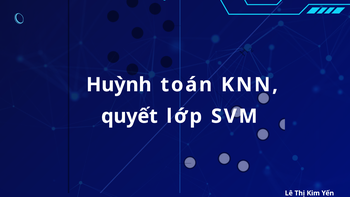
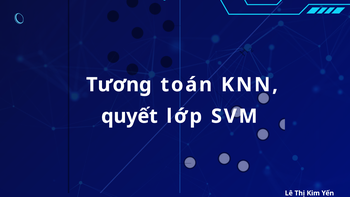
Huỳnh: Huỳnh -> Tương (119, 85)
